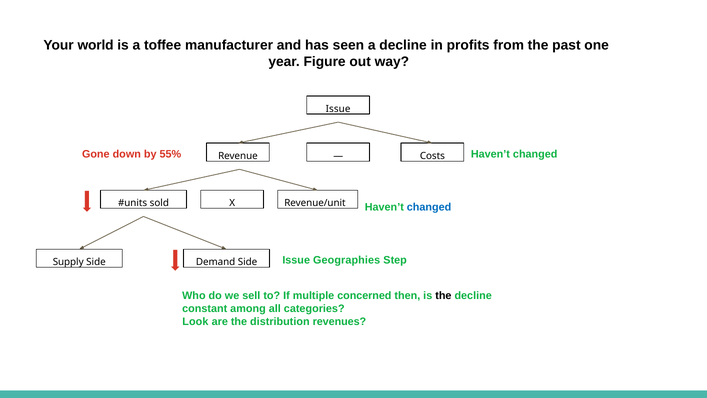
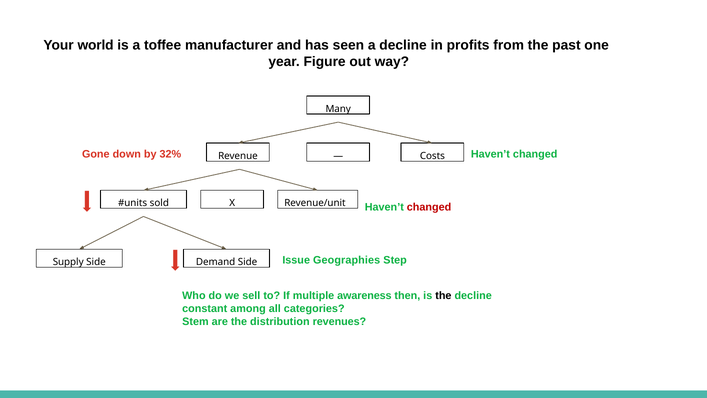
Issue: Issue -> Many (338, 109)
55%: 55% -> 32% (170, 154)
changed colour: blue -> red (429, 207)
concerned: concerned -> awareness (364, 296)
Look: Look -> Stem (195, 321)
